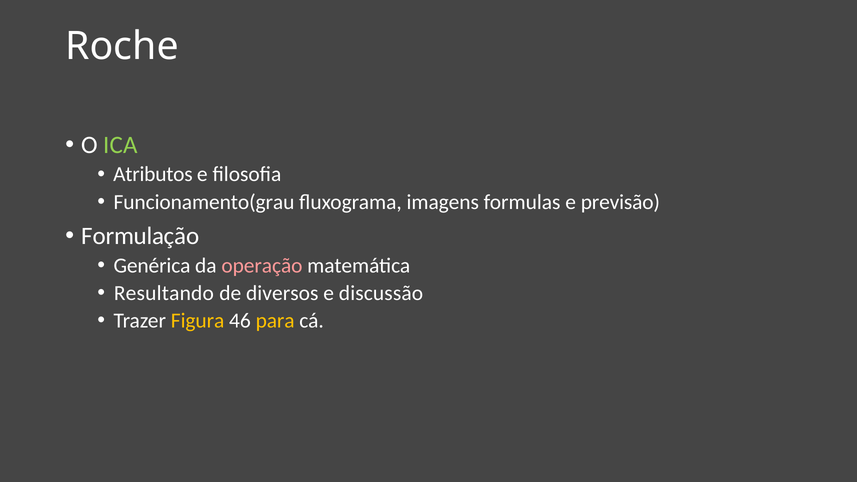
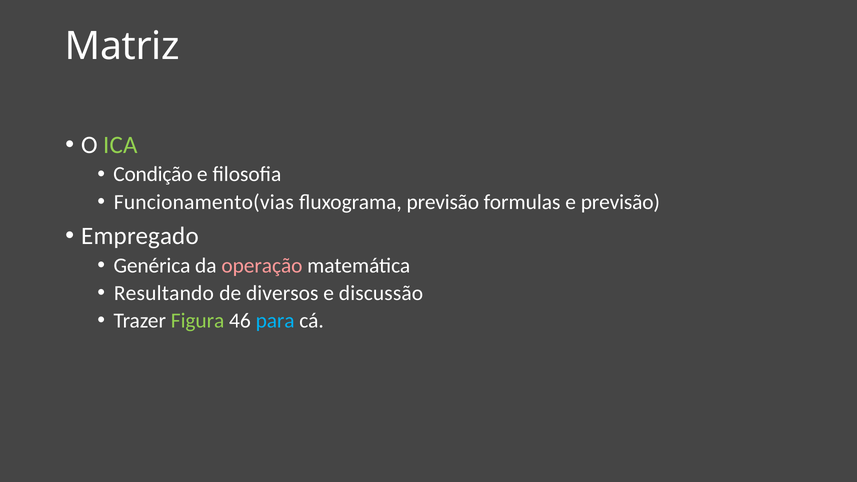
Roche: Roche -> Matriz (122, 46)
Atributos: Atributos -> Condição (153, 174)
Funcionamento(grau: Funcionamento(grau -> Funcionamento(vias (204, 202)
fluxograma imagens: imagens -> previsão (443, 202)
Formulação: Formulação -> Empregado (140, 236)
Figura colour: yellow -> light green (198, 321)
para colour: yellow -> light blue (275, 321)
